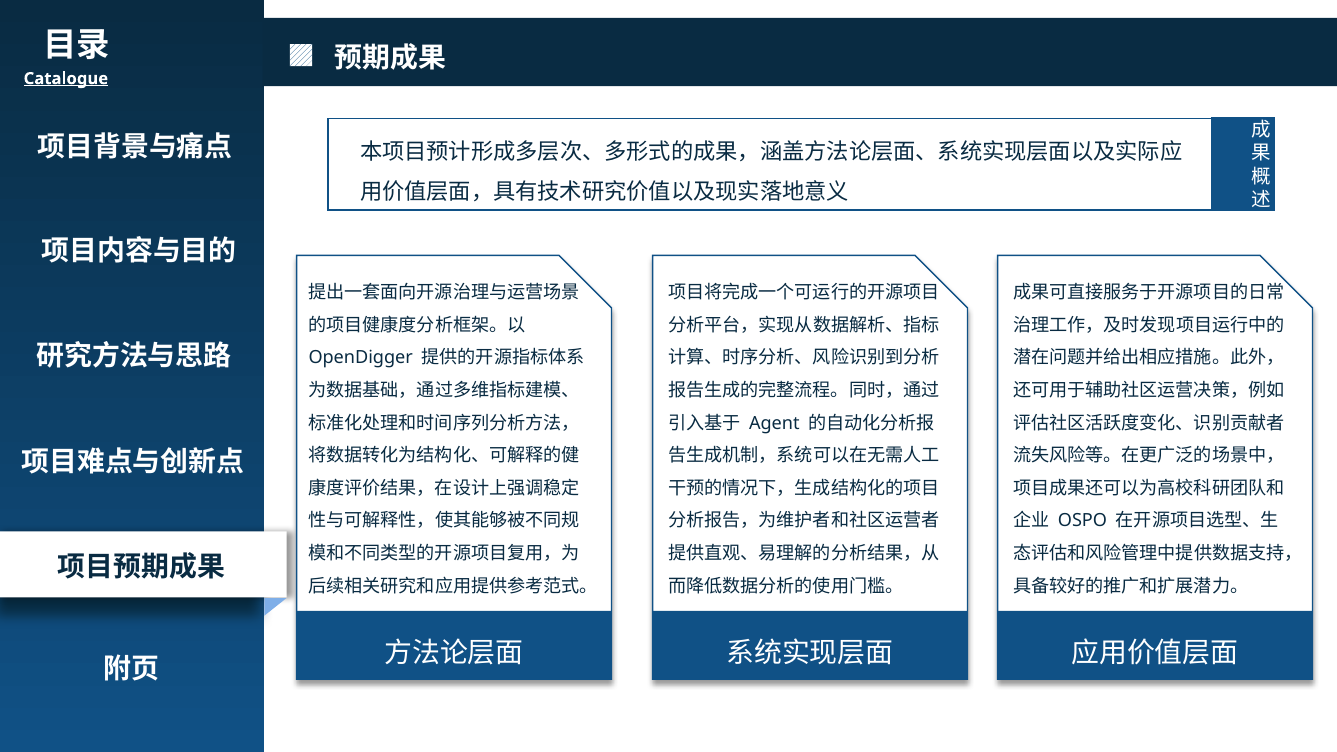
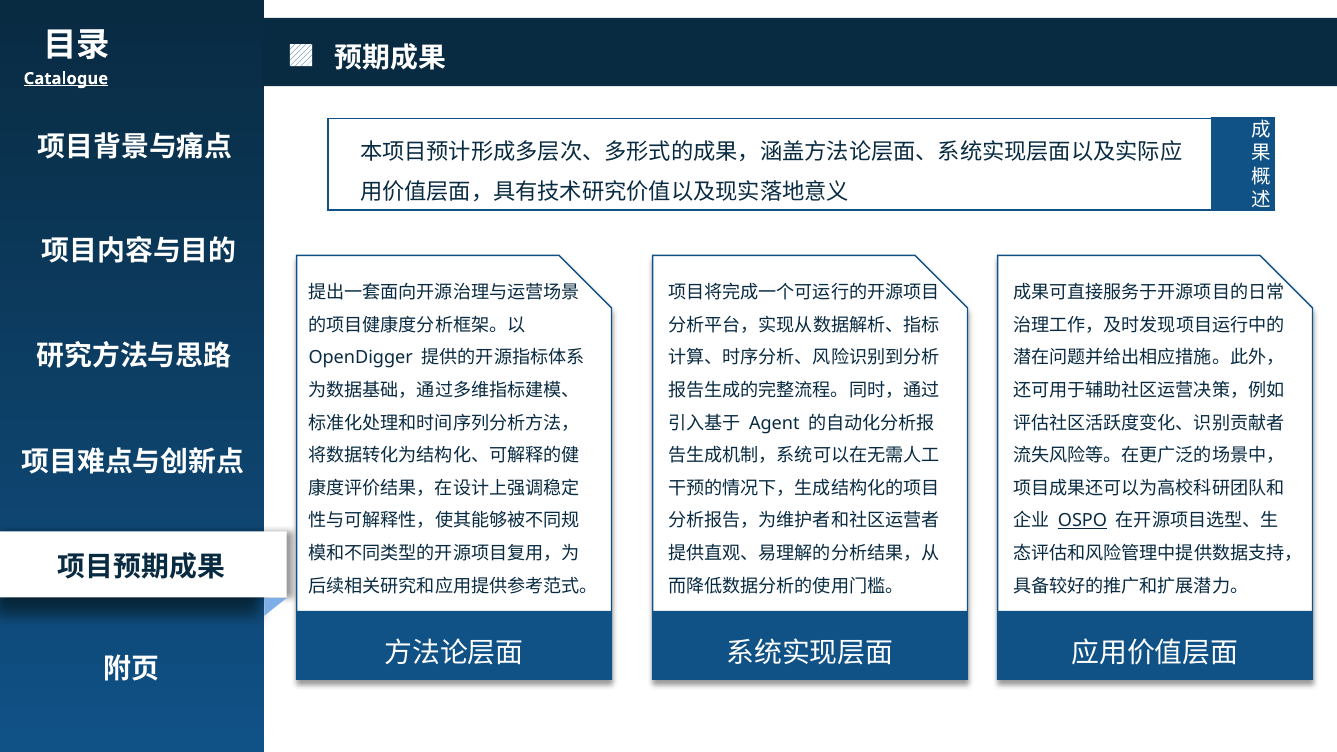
OSPO underline: none -> present (1082, 521)
